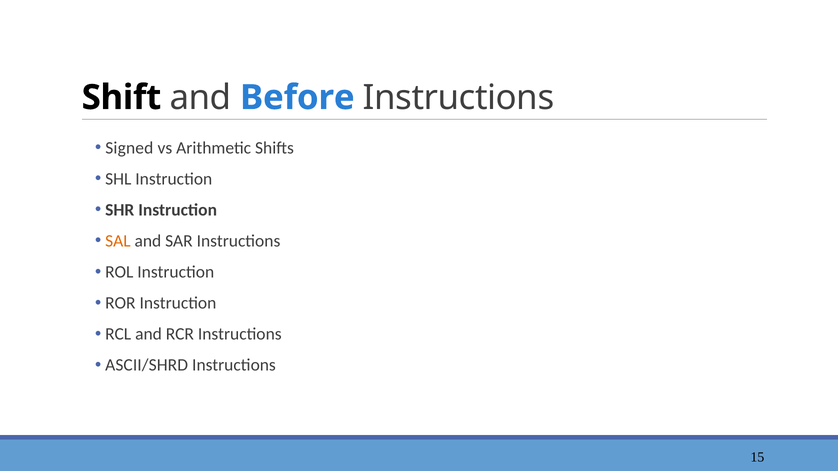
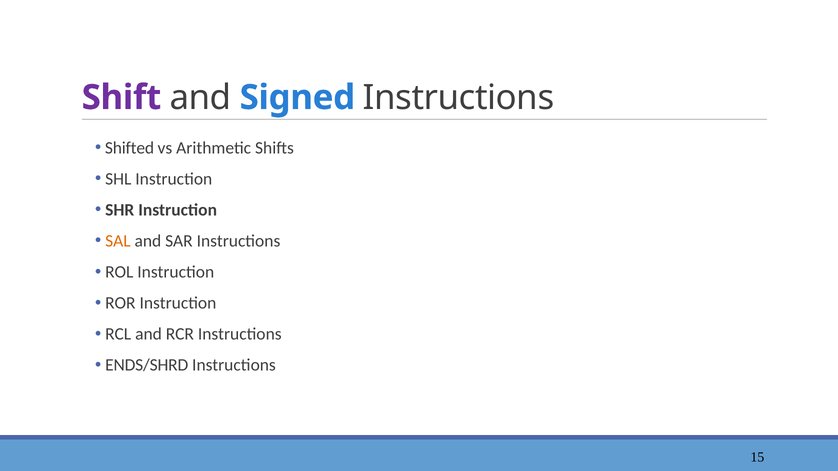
Shift colour: black -> purple (121, 98)
Before: Before -> Signed (297, 98)
Signed: Signed -> Shifted (130, 148)
ASCII/SHRD: ASCII/SHRD -> ENDS/SHRD (147, 365)
